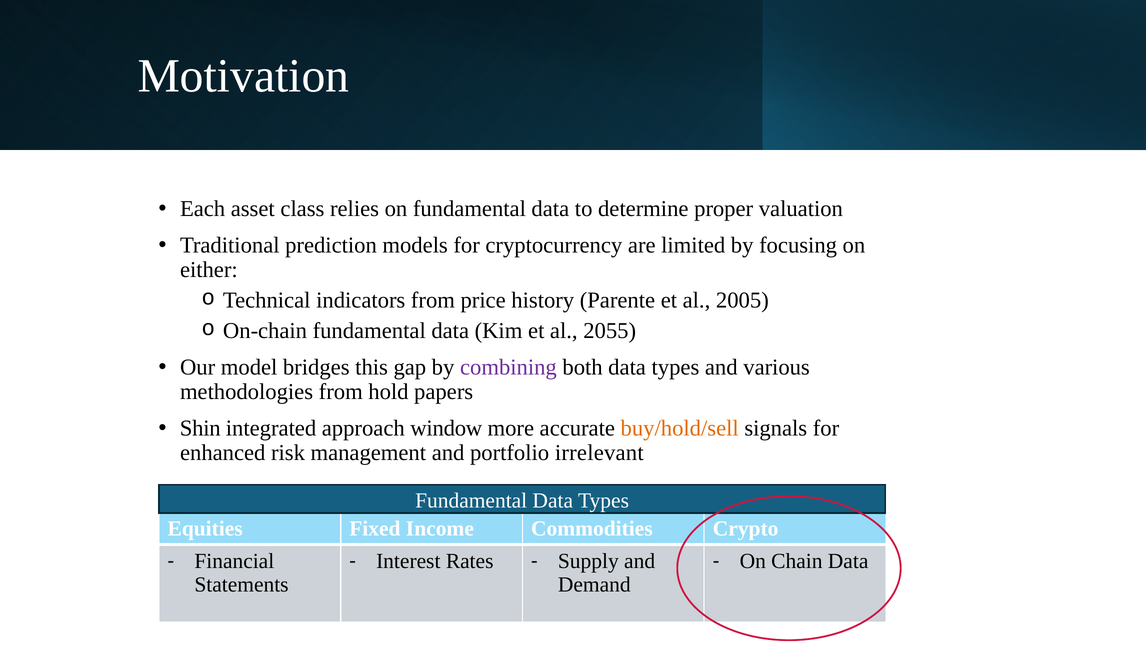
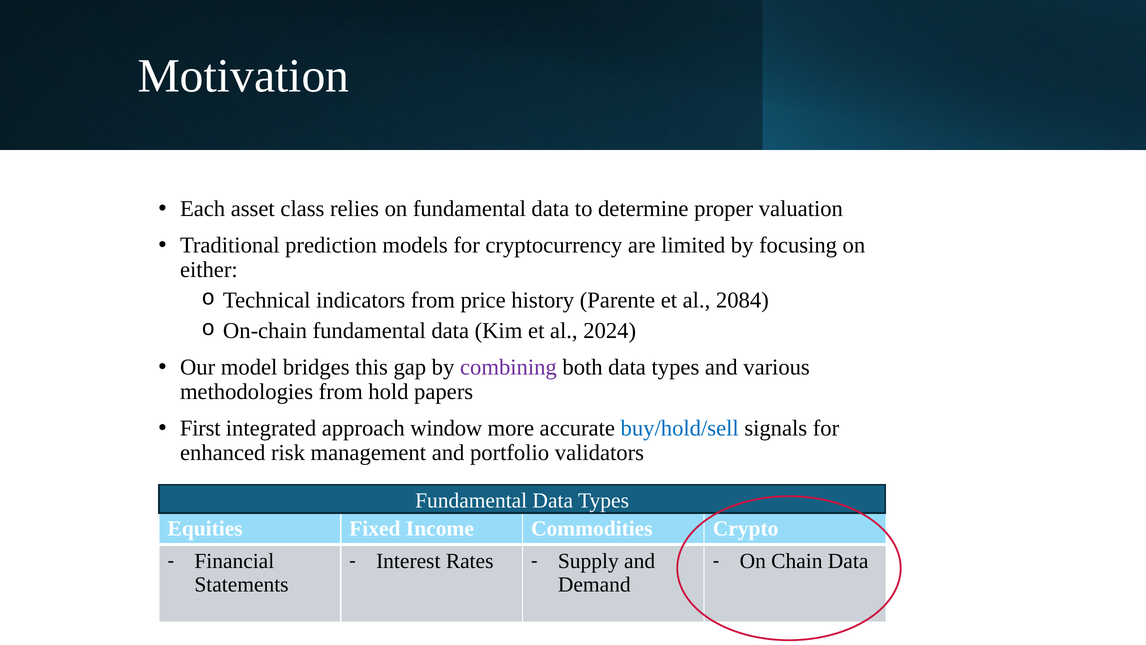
2005: 2005 -> 2084 (742, 300)
2055: 2055 -> 2024 (610, 330)
Shin: Shin -> First (200, 428)
buy/hold/sell colour: orange -> blue (680, 428)
irrelevant: irrelevant -> validators (599, 452)
